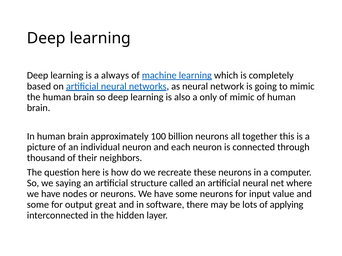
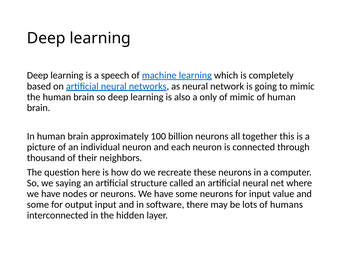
always: always -> speech (115, 75)
output great: great -> input (106, 205)
applying: applying -> humans (286, 205)
